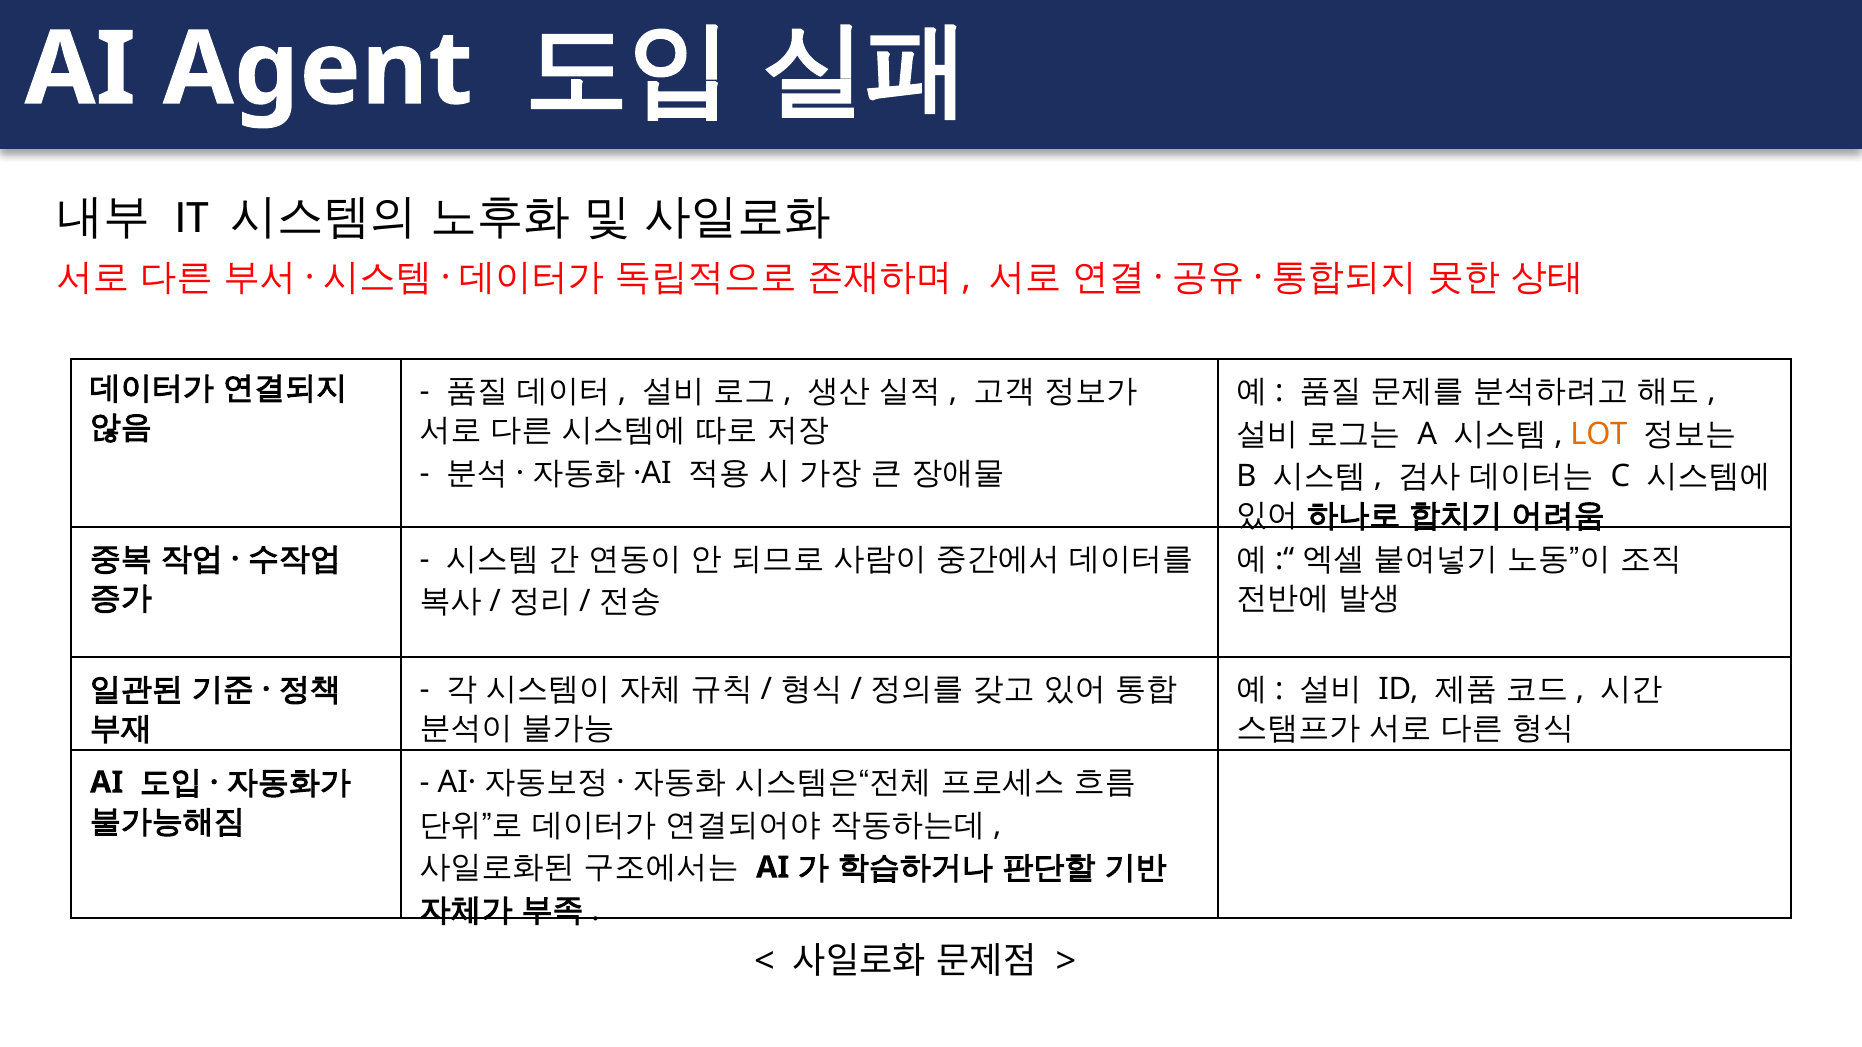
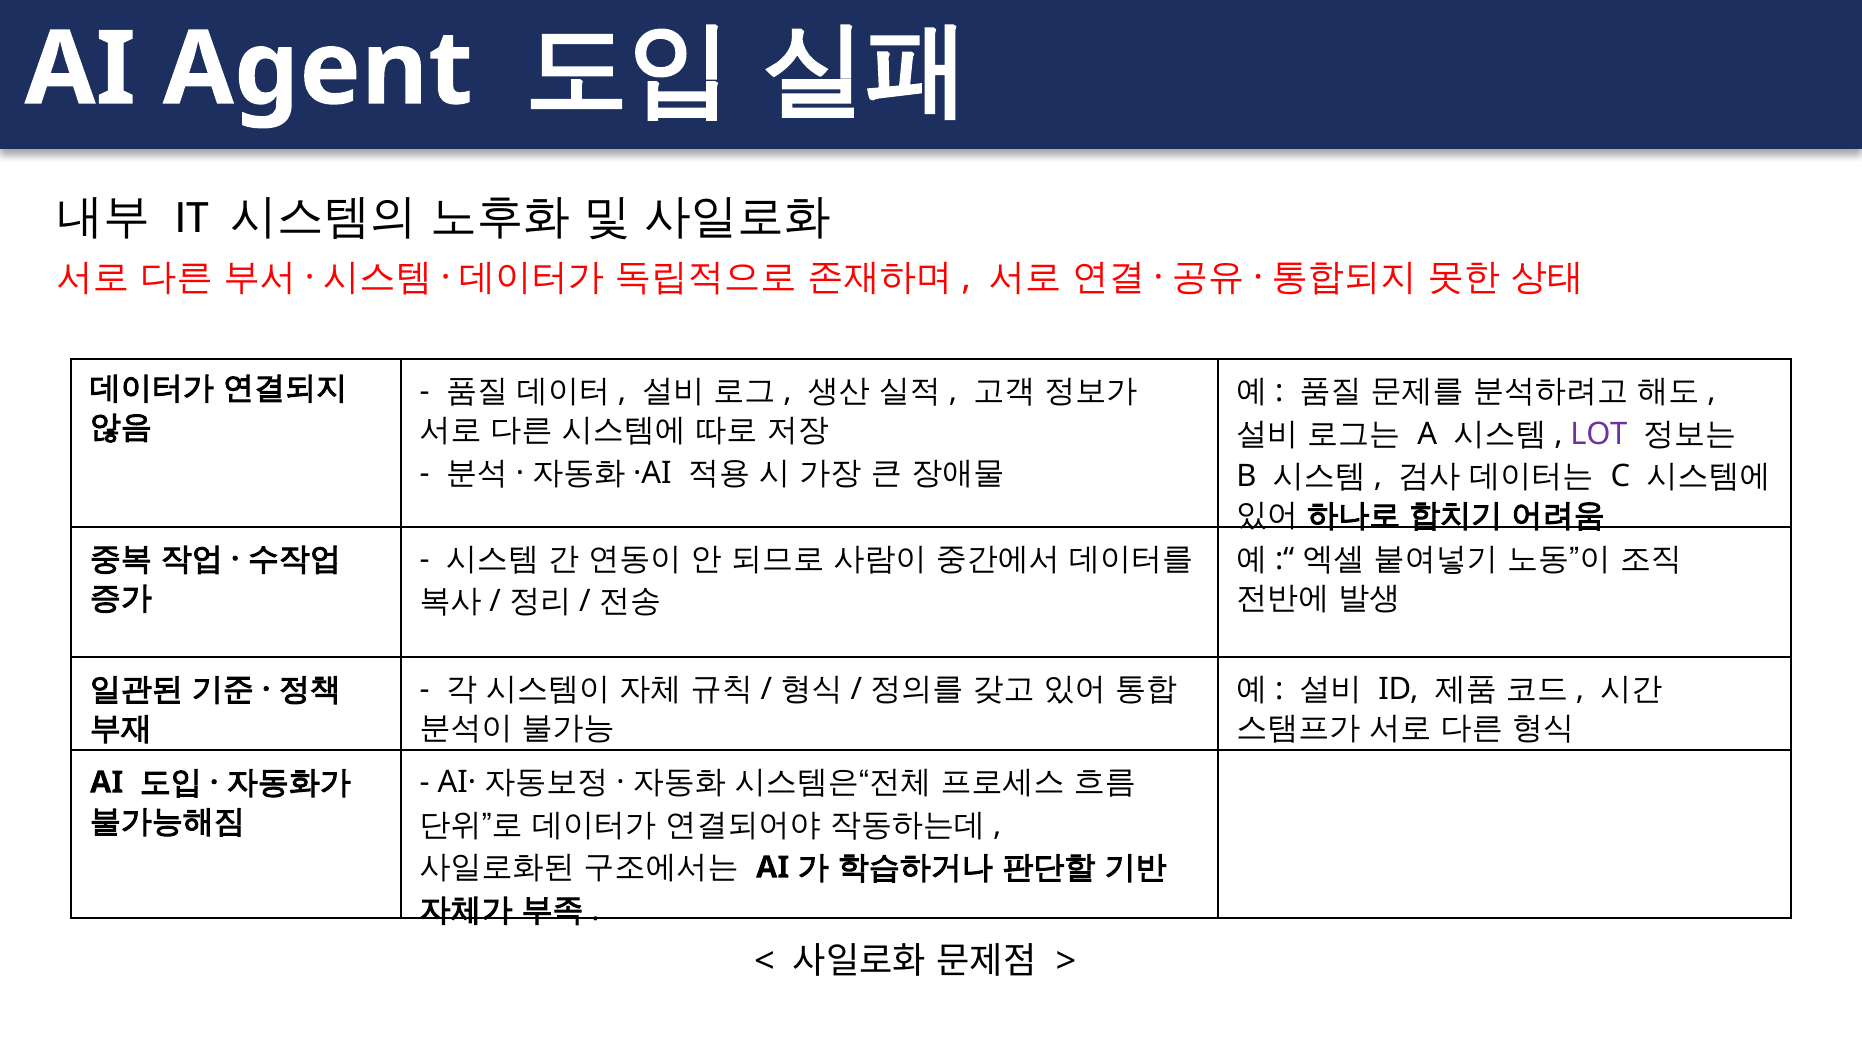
LOT colour: orange -> purple (1599, 434)
